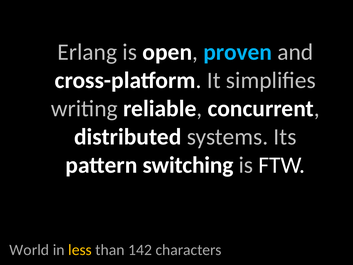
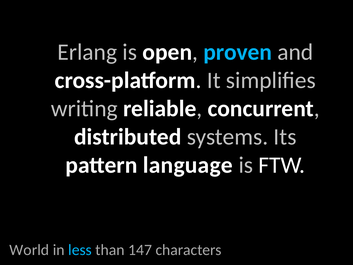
switching: switching -> language (188, 165)
less colour: yellow -> light blue (80, 250)
142: 142 -> 147 (140, 250)
